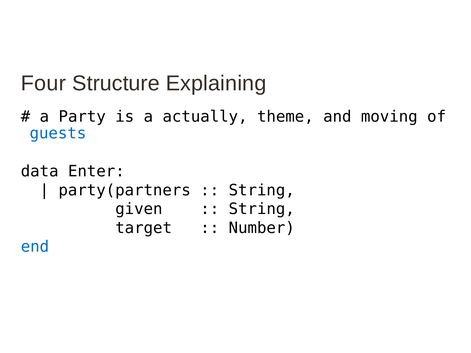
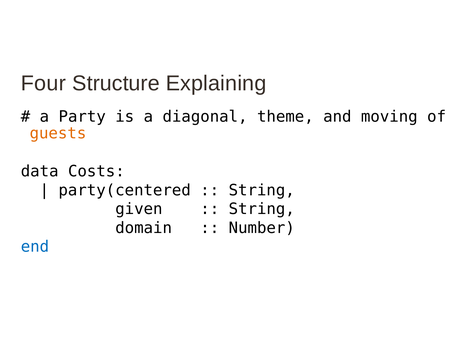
actually: actually -> diagonal (205, 117)
guests colour: blue -> orange (58, 134)
Enter: Enter -> Costs (96, 171)
party(partners: party(partners -> party(centered (125, 190)
target: target -> domain (144, 228)
